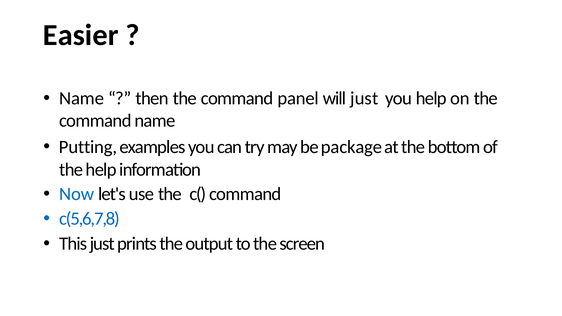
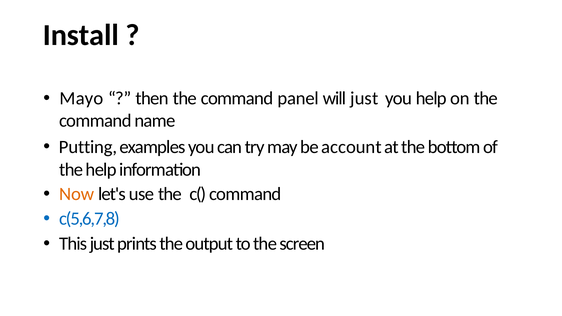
Easier: Easier -> Install (81, 35)
Name: Name -> Mayo (81, 99)
package: package -> account (352, 147)
Now colour: blue -> orange (77, 194)
